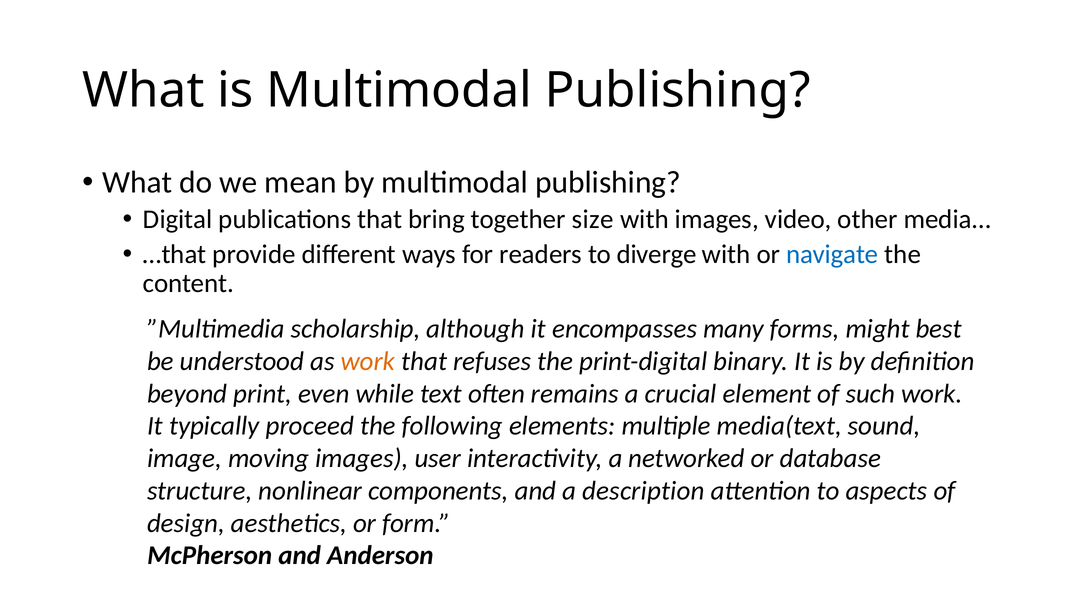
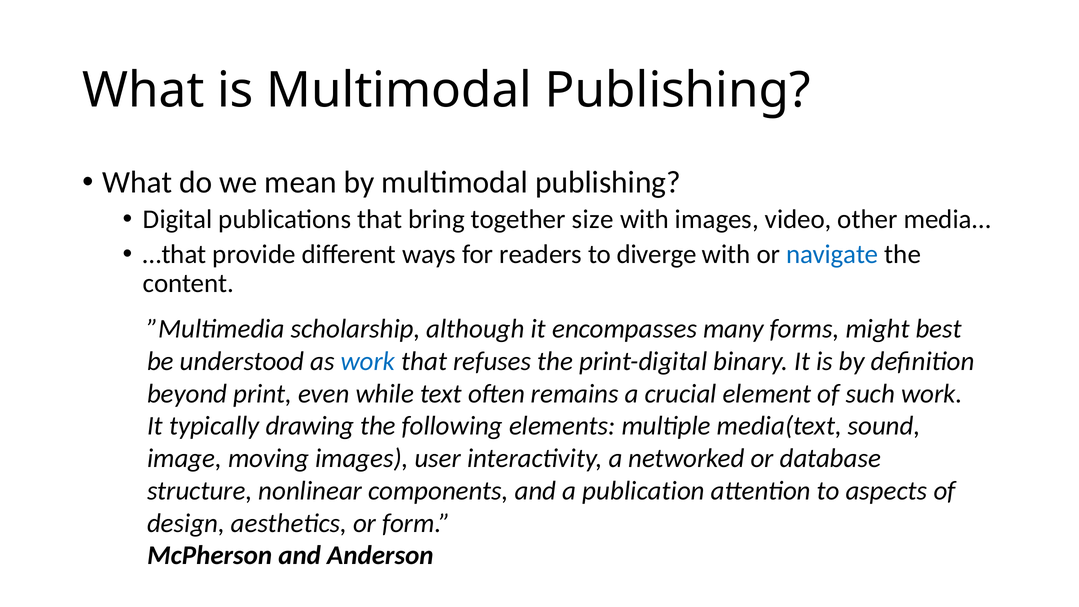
work colour: orange -> blue (368, 361)
proceed: proceed -> drawing (310, 426)
description: description -> publication (644, 491)
